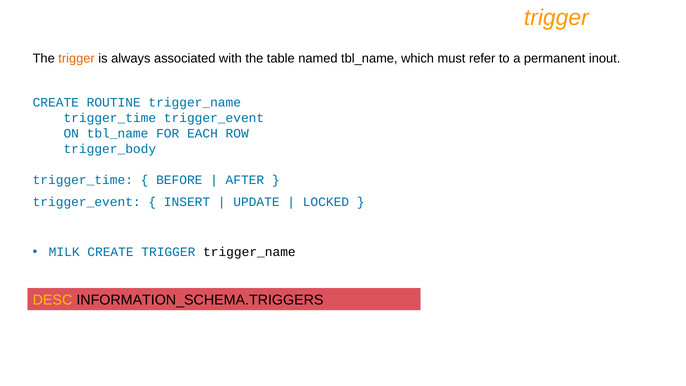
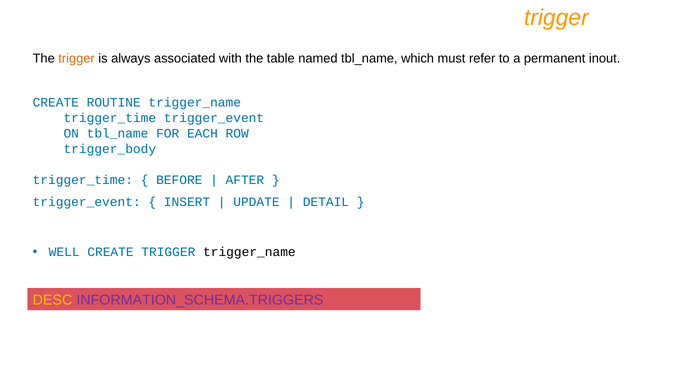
LOCKED: LOCKED -> DETAIL (326, 202)
MILK: MILK -> WELL (64, 252)
INFORMATION_SCHEMA.TRIGGERS colour: black -> purple (200, 300)
